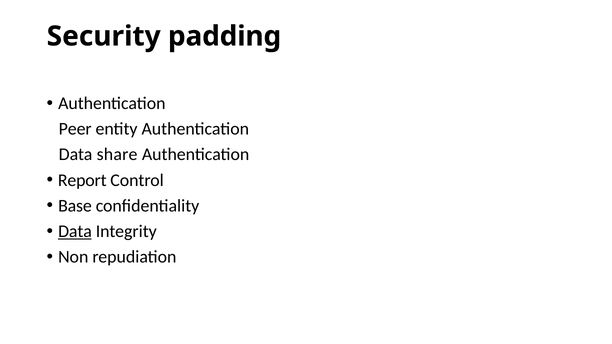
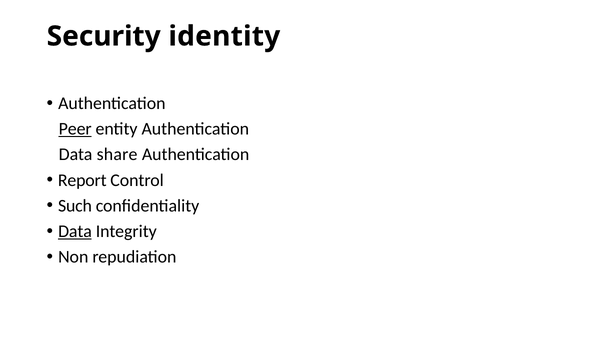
padding: padding -> identity (224, 36)
Peer underline: none -> present (75, 129)
Base: Base -> Such (75, 206)
